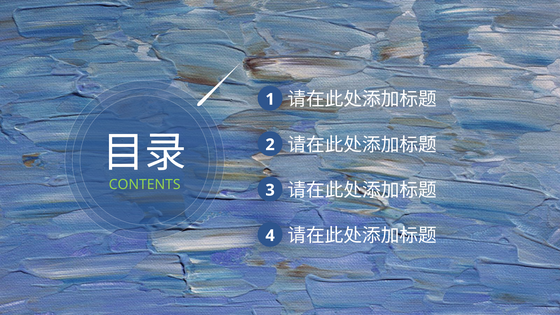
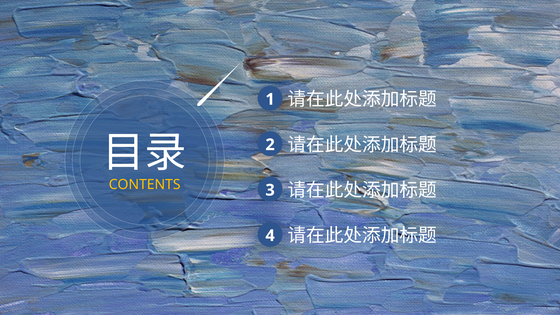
CONTENTS colour: light green -> yellow (145, 185)
